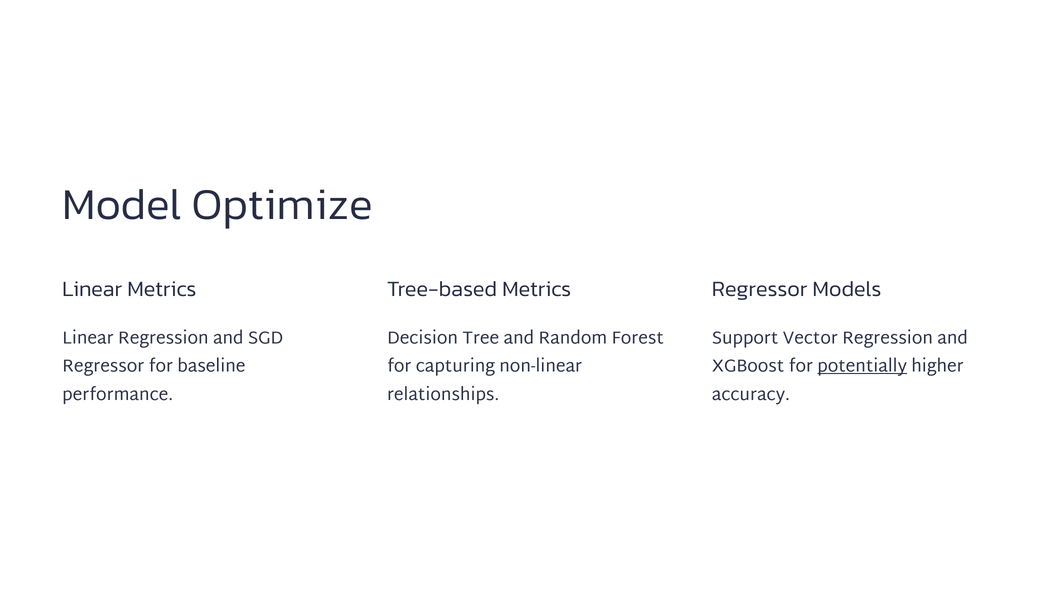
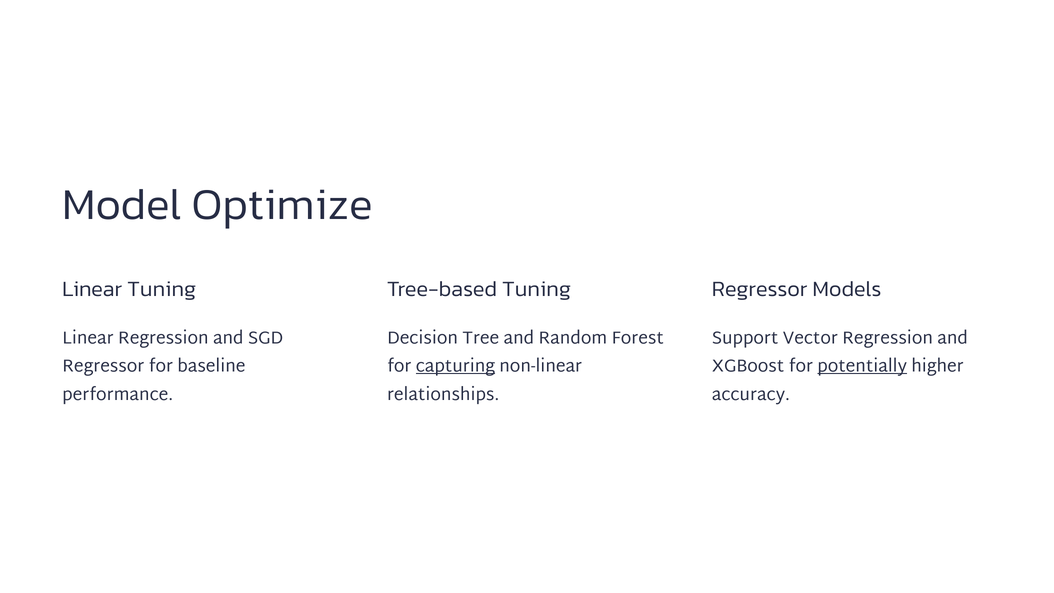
Linear Metrics: Metrics -> Tuning (162, 289)
Tree-based Metrics: Metrics -> Tuning (537, 289)
capturing underline: none -> present (455, 366)
